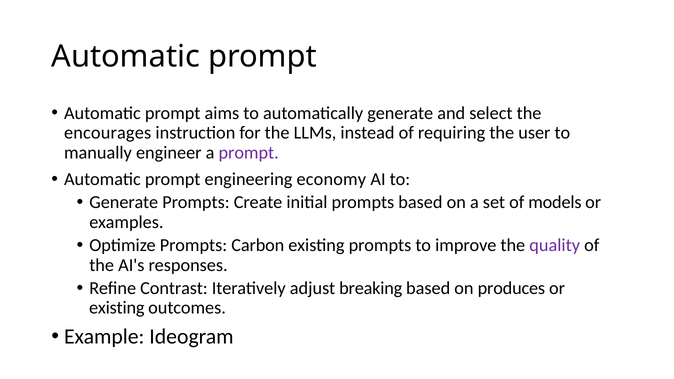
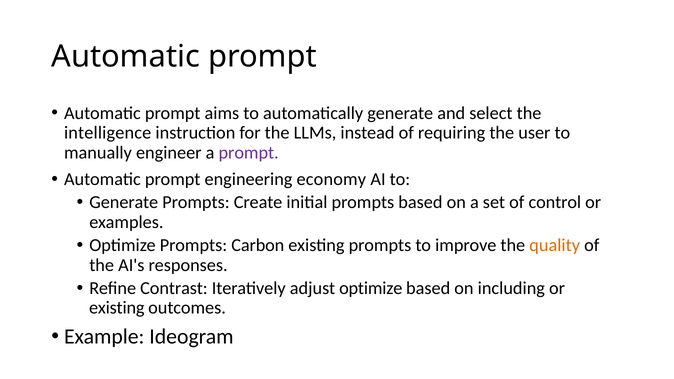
encourages: encourages -> intelligence (108, 133)
models: models -> control (555, 203)
quality colour: purple -> orange (555, 245)
adjust breaking: breaking -> optimize (371, 288)
produces: produces -> including (511, 288)
